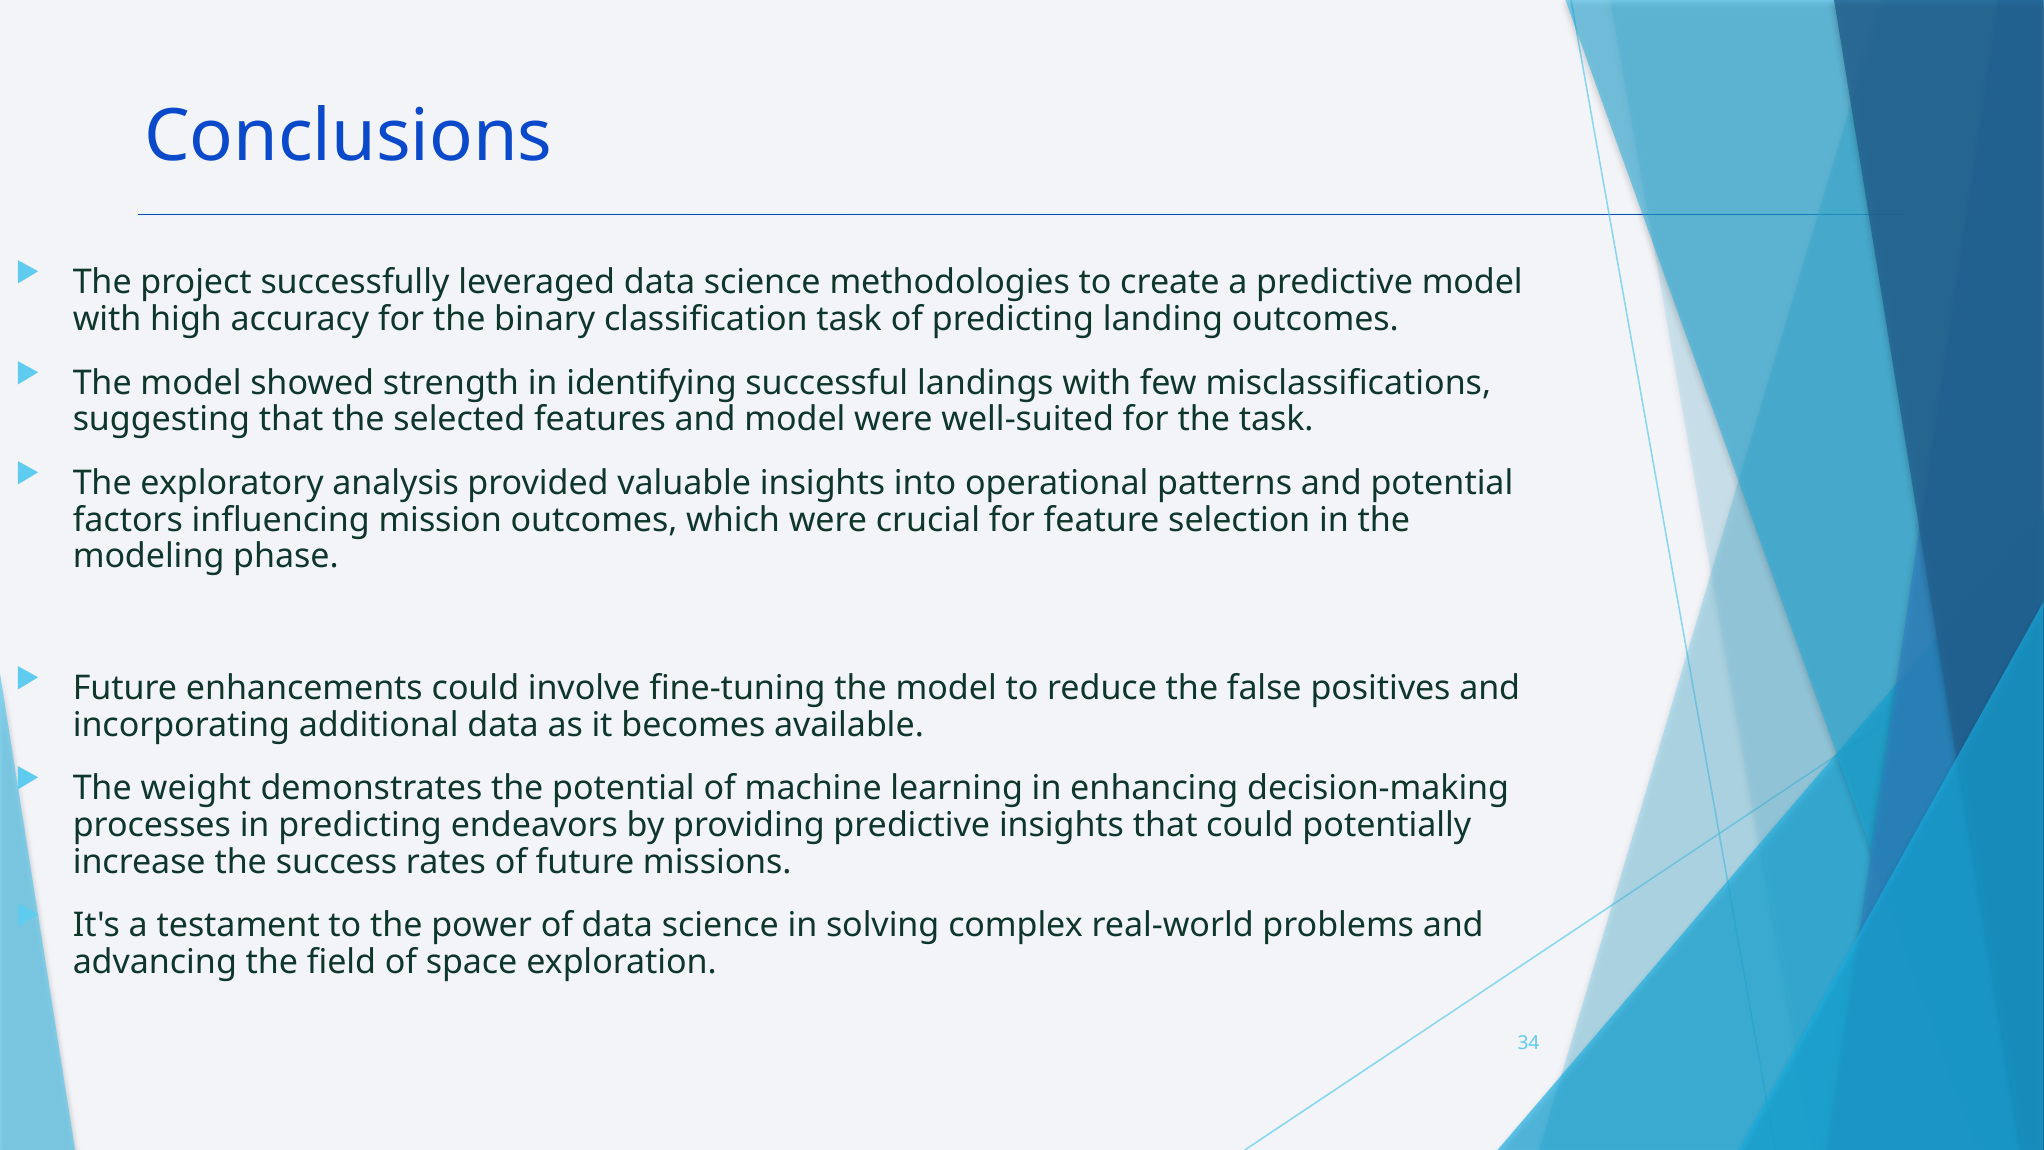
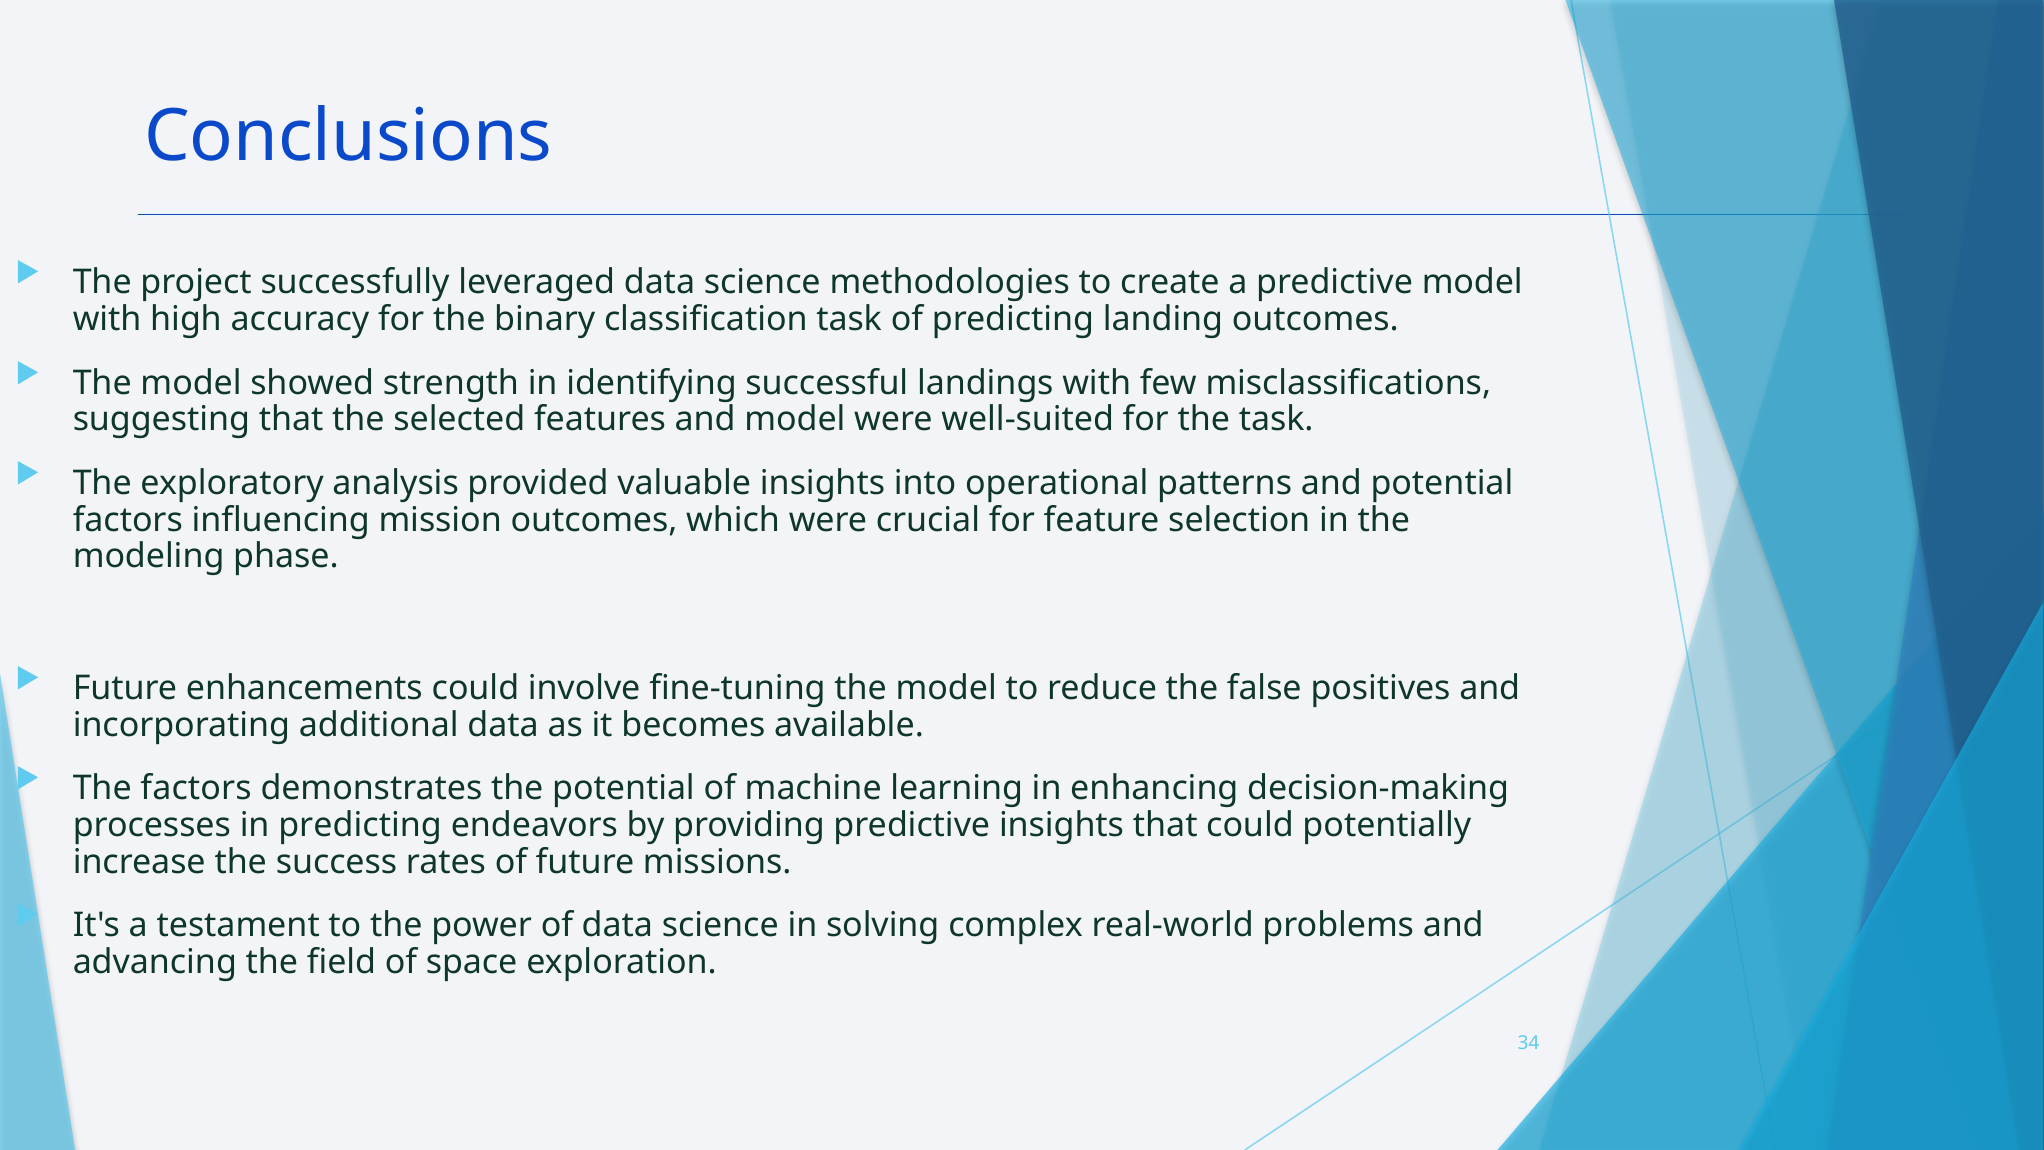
The weight: weight -> factors (196, 788)
